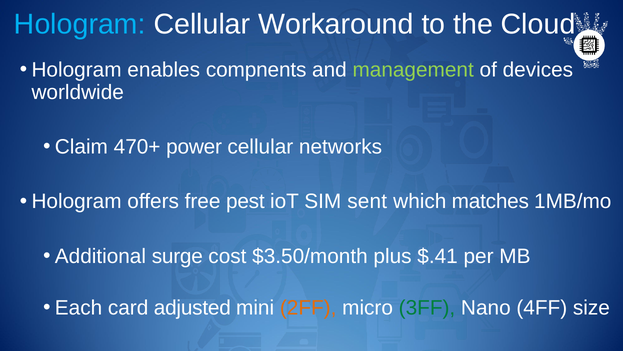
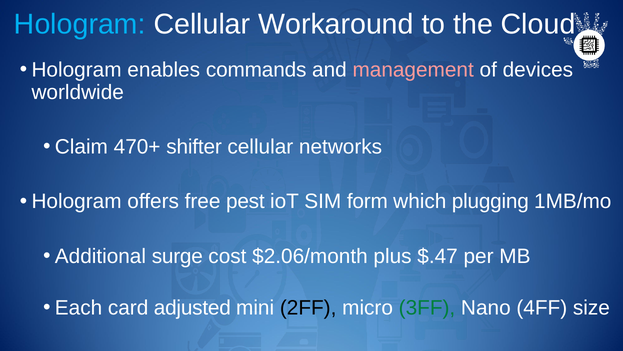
compnents: compnents -> commands (256, 70)
management colour: light green -> pink (413, 70)
power: power -> shifter (194, 147)
sent: sent -> form (367, 201)
matches: matches -> plugging (490, 201)
$3.50/month: $3.50/month -> $2.06/month (310, 256)
$.41: $.41 -> $.47 (438, 256)
2FF colour: orange -> black (308, 307)
